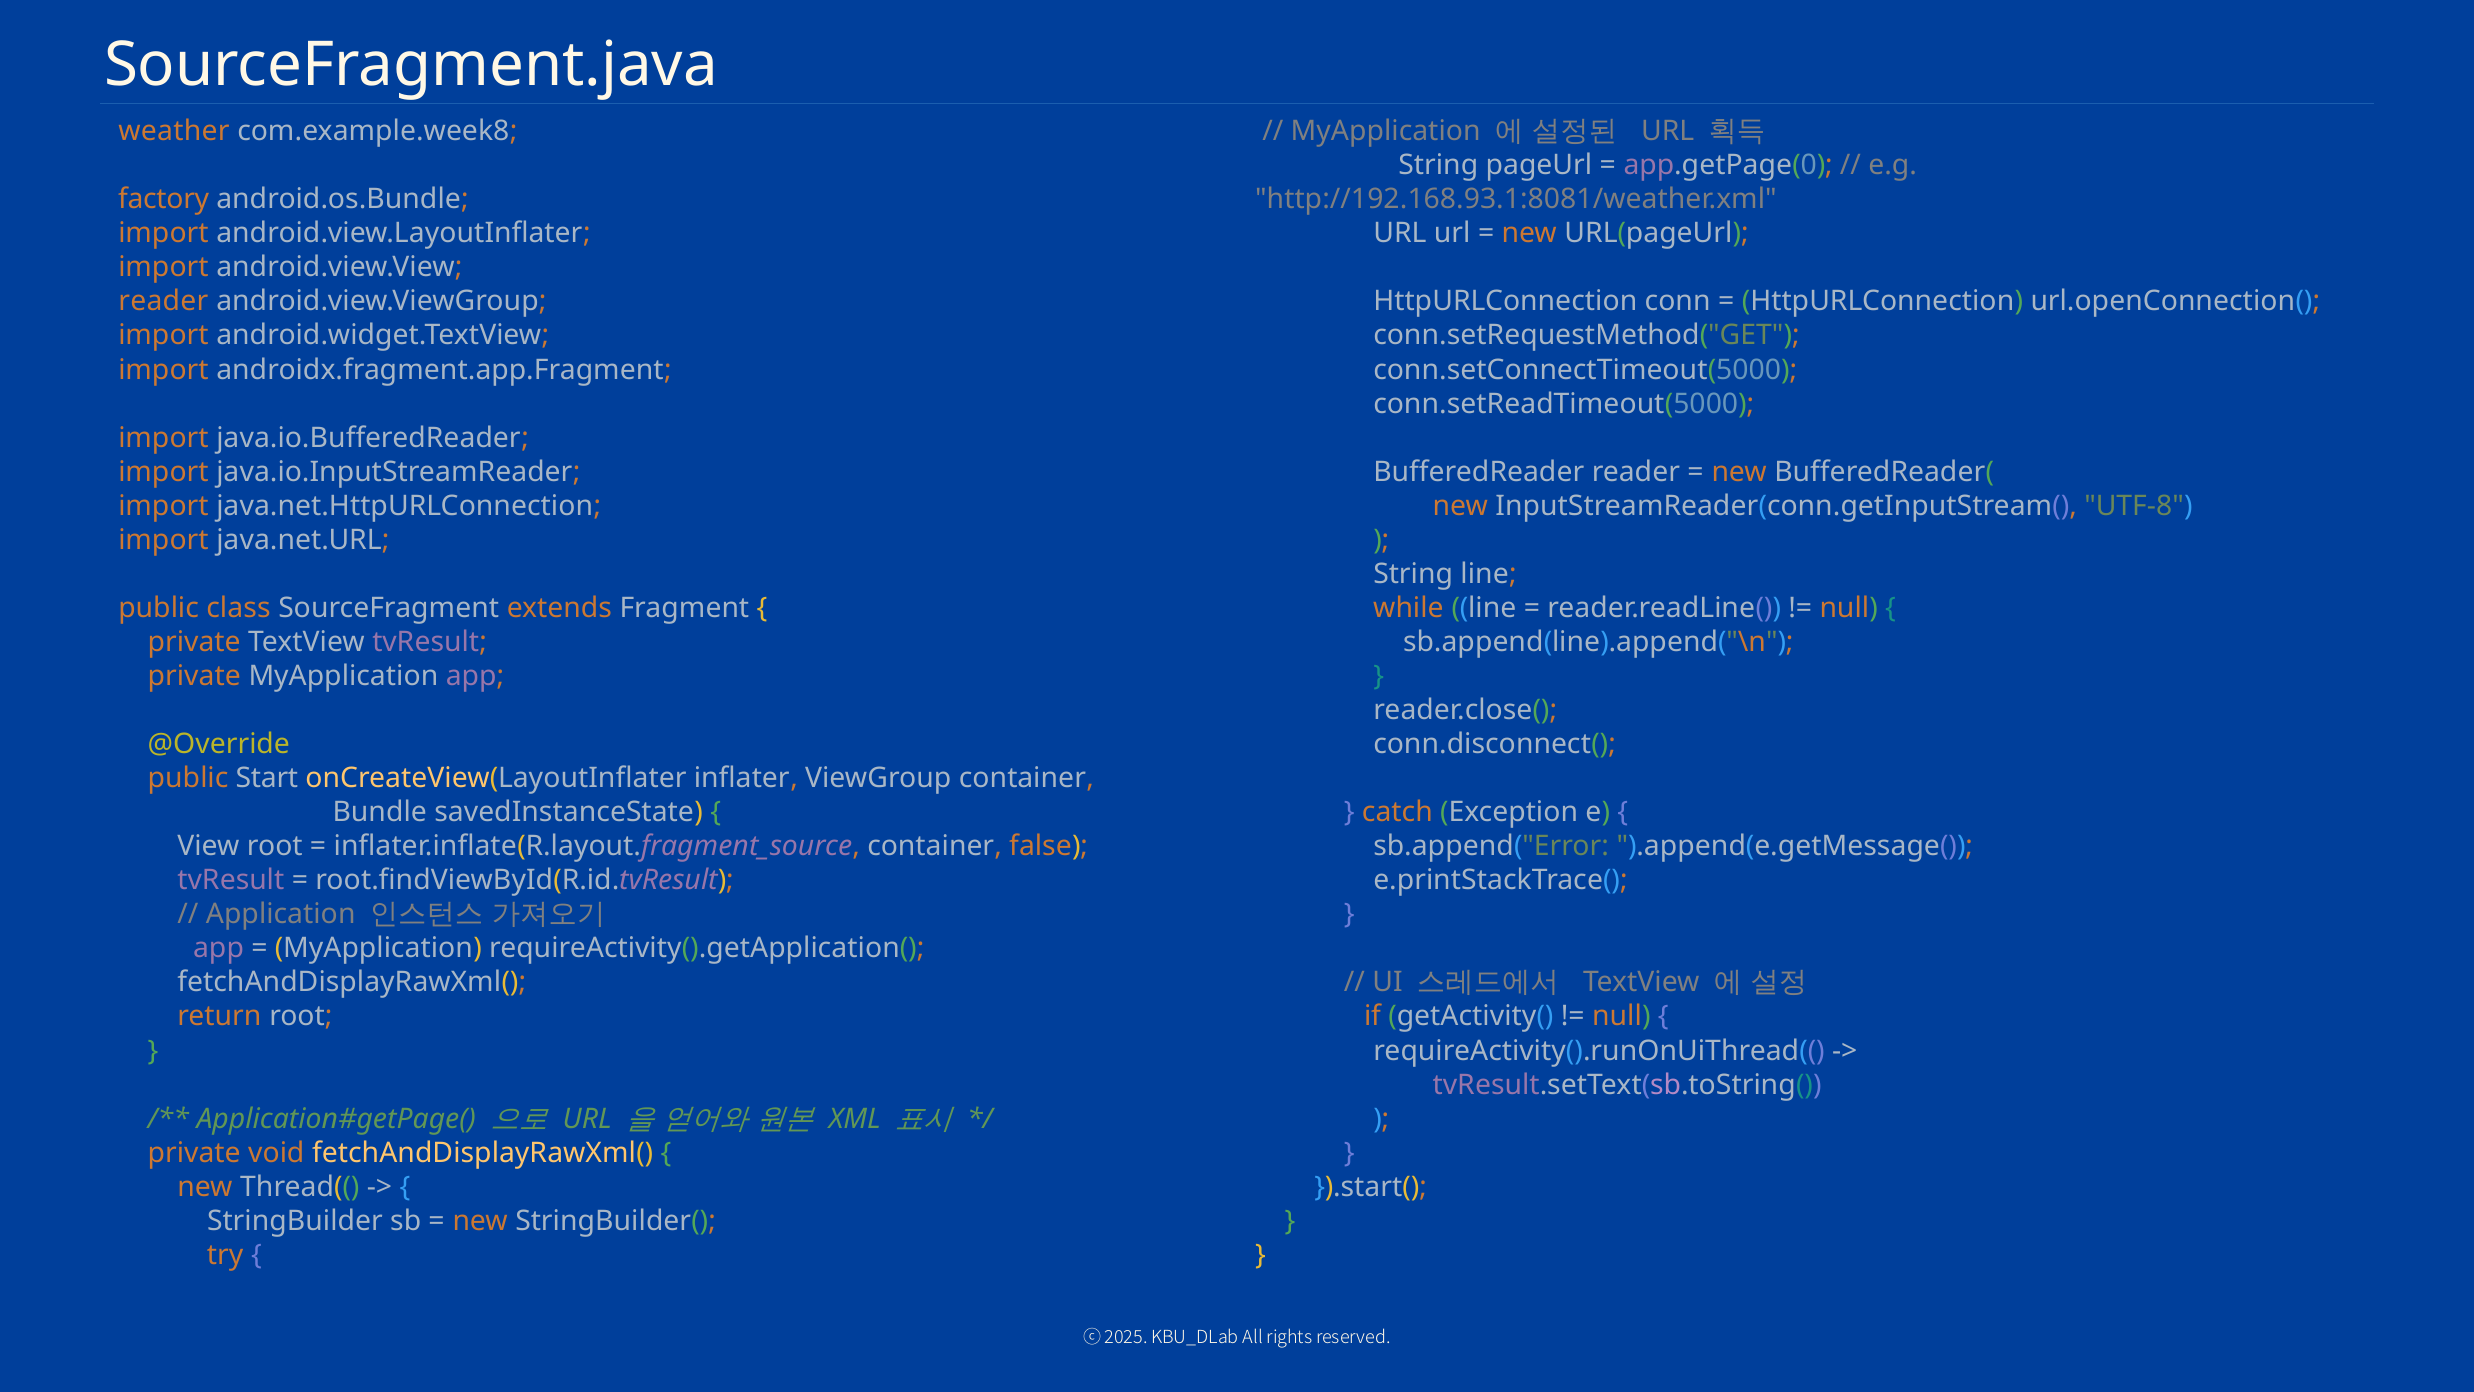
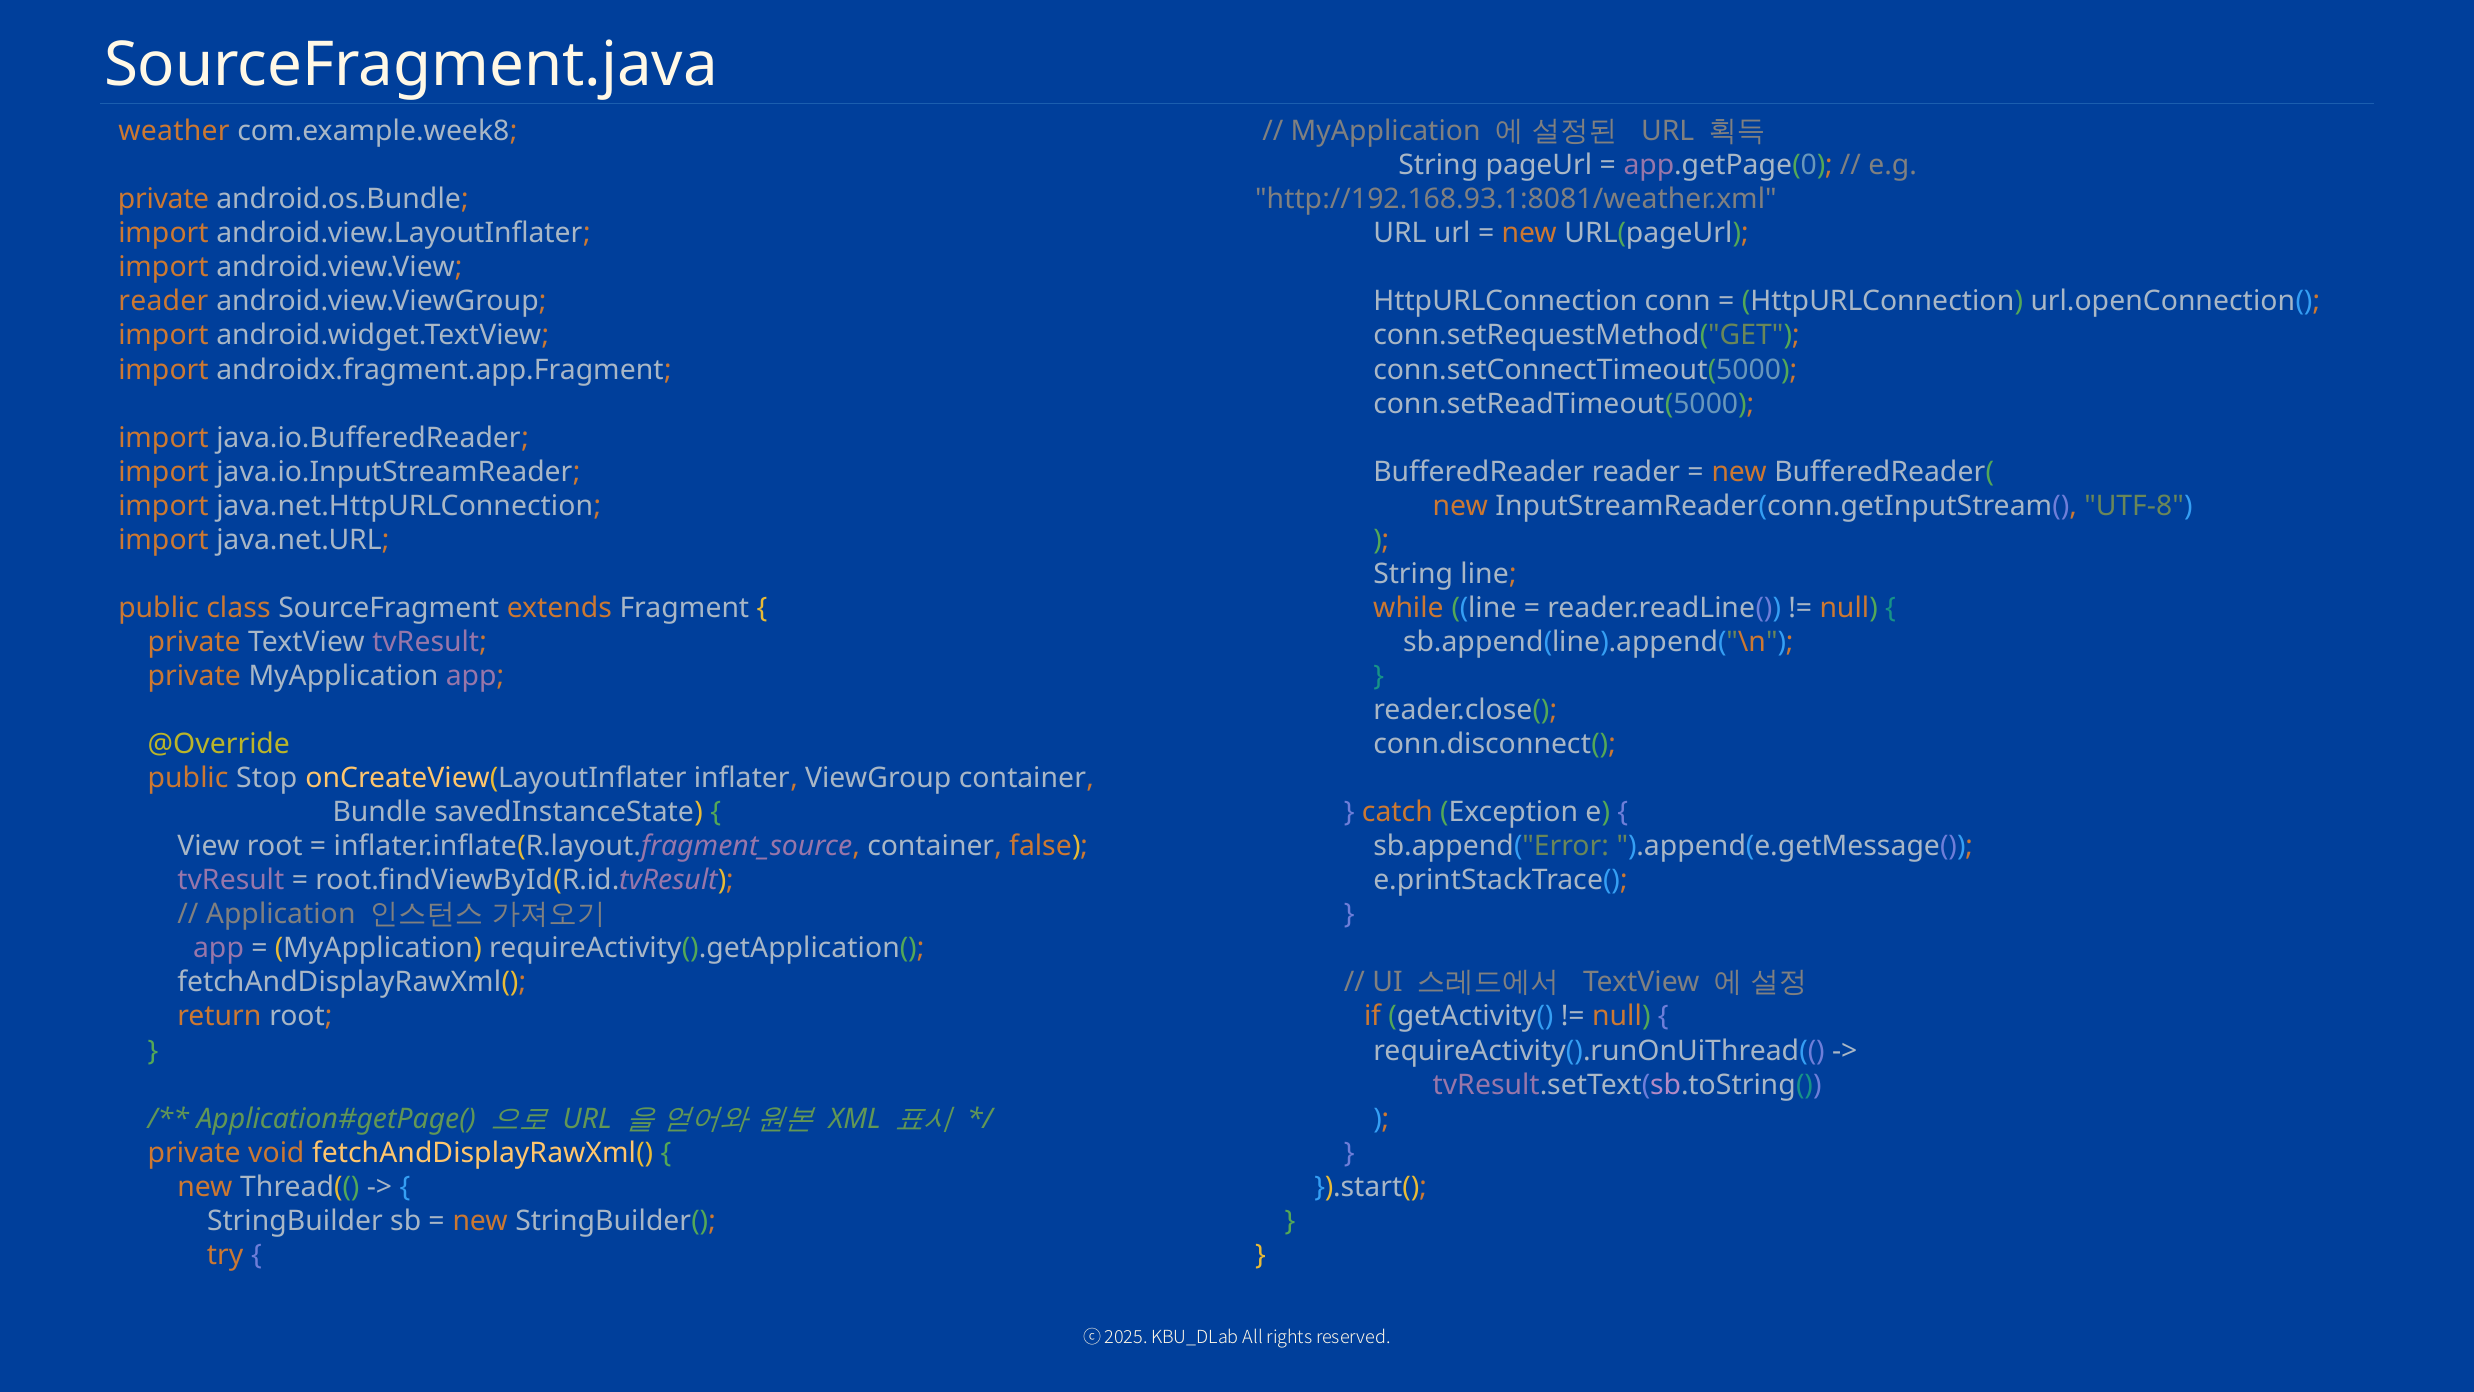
factory: factory -> private (164, 199)
Start: Start -> Stop (267, 778)
